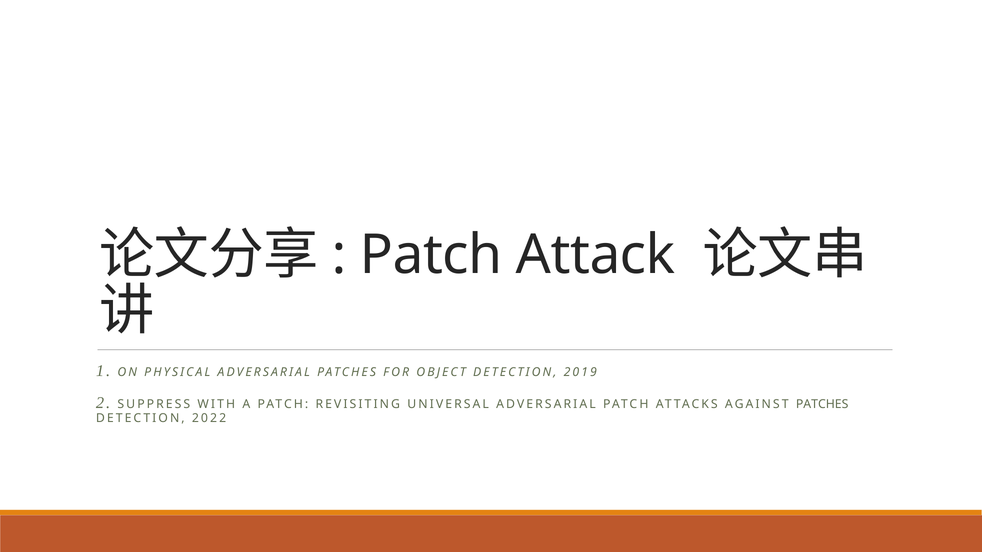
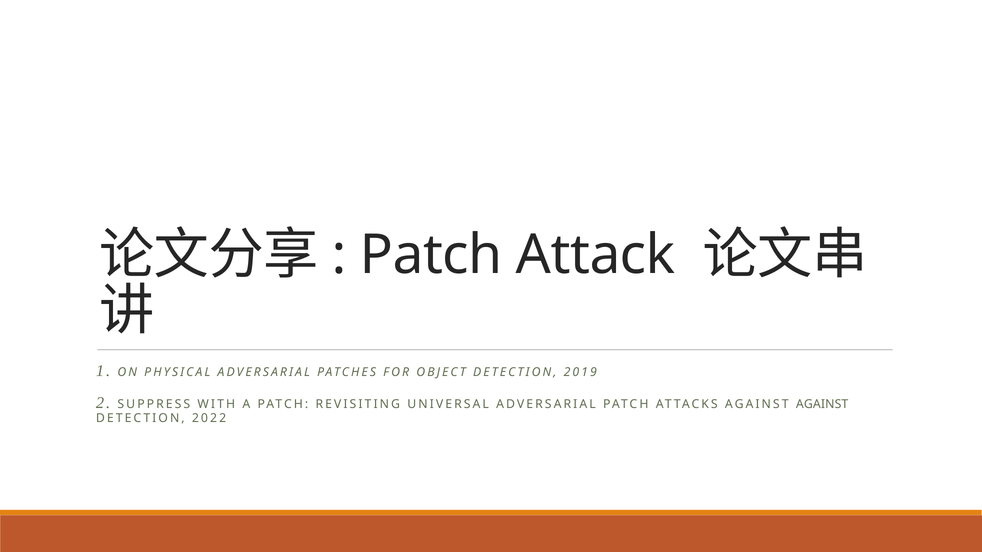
AGAINST PATCHES: PATCHES -> AGAINST (822, 405)
